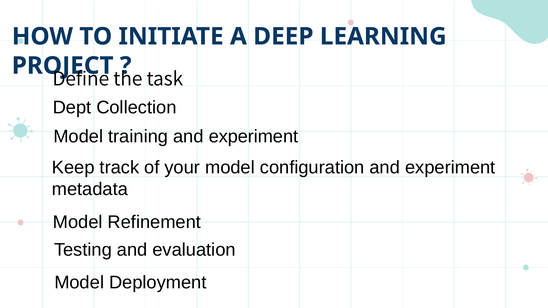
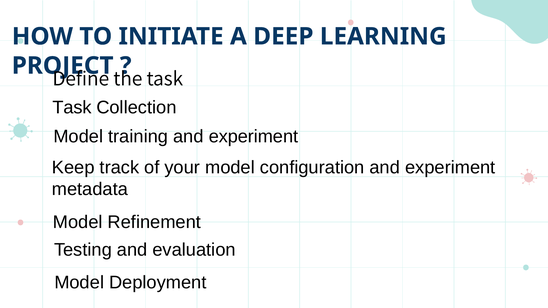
Dept: Dept -> Task (72, 108)
